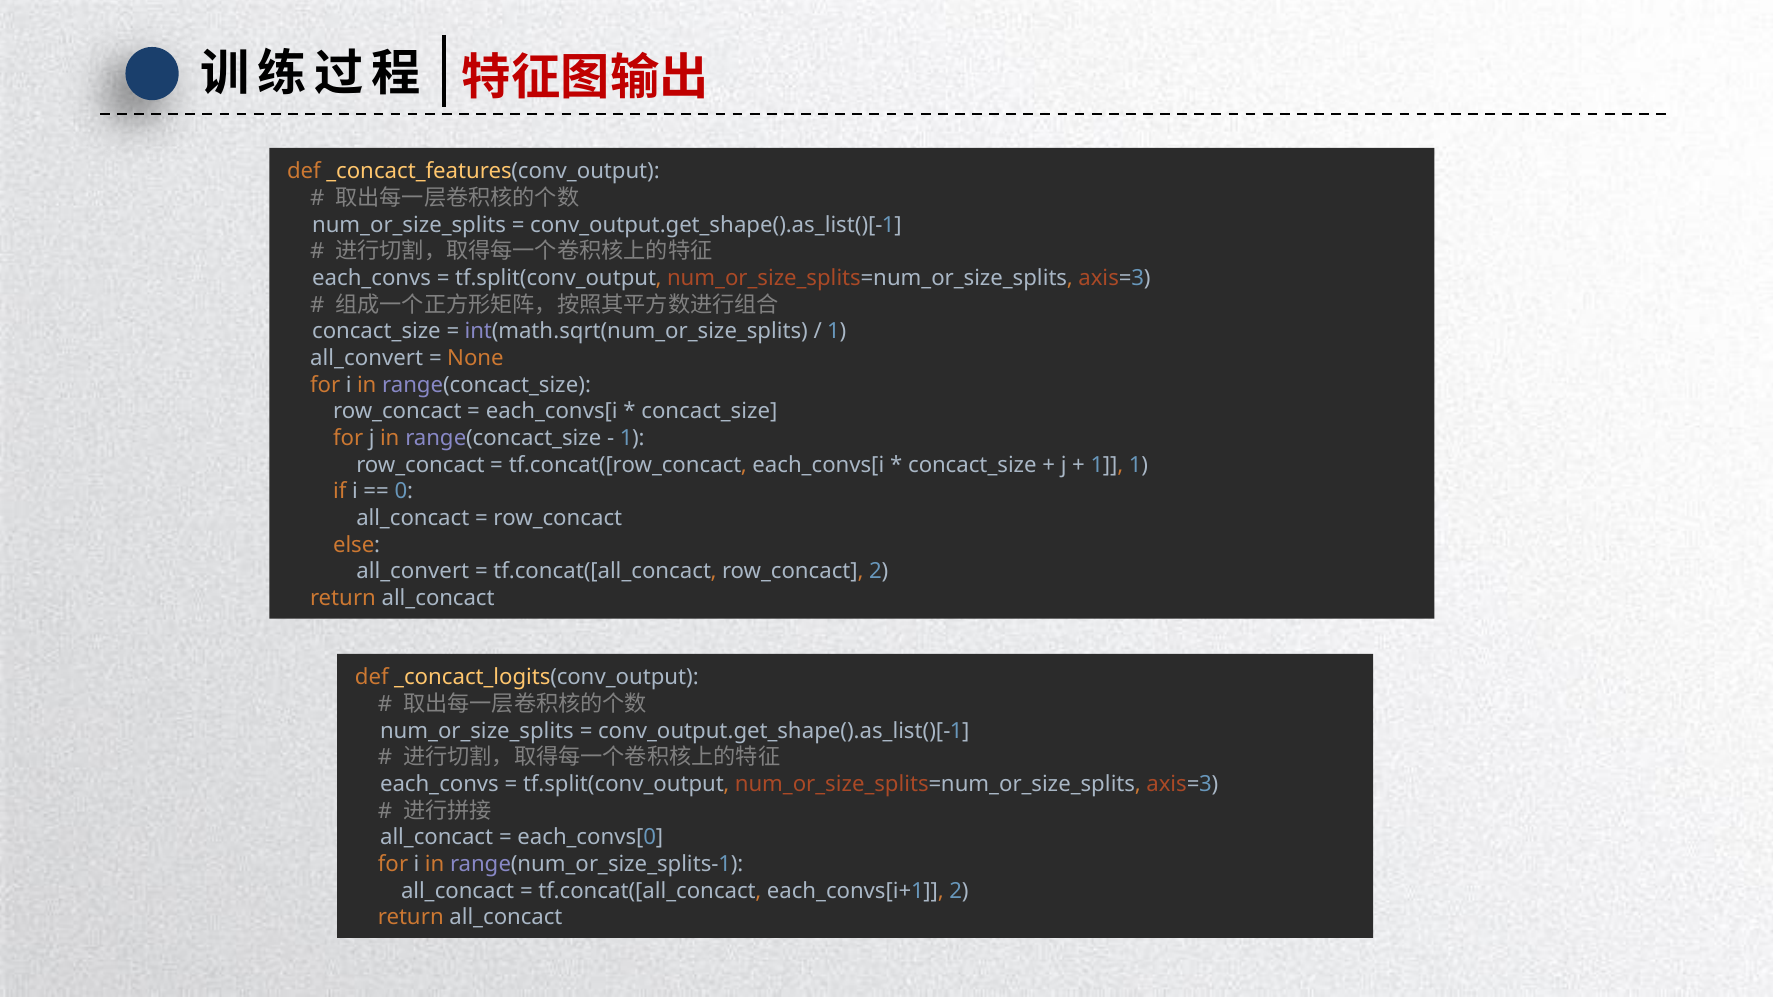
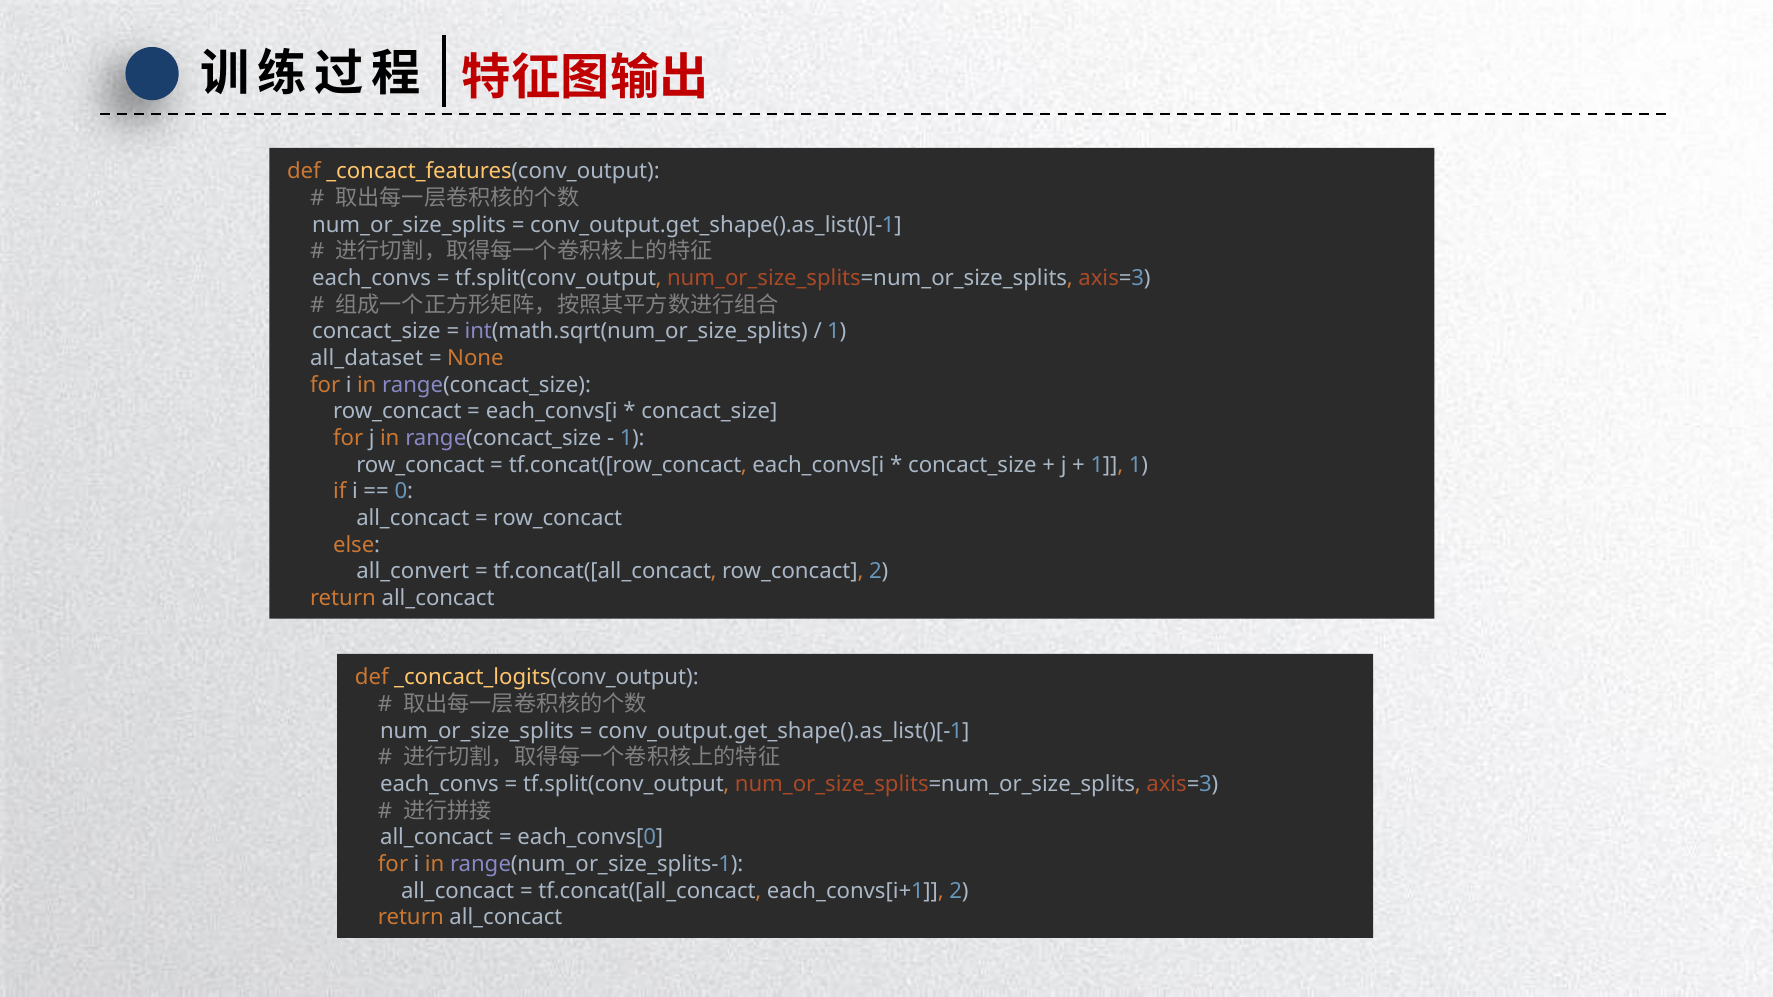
all_convert: all_convert -> all_dataset (367, 358)
